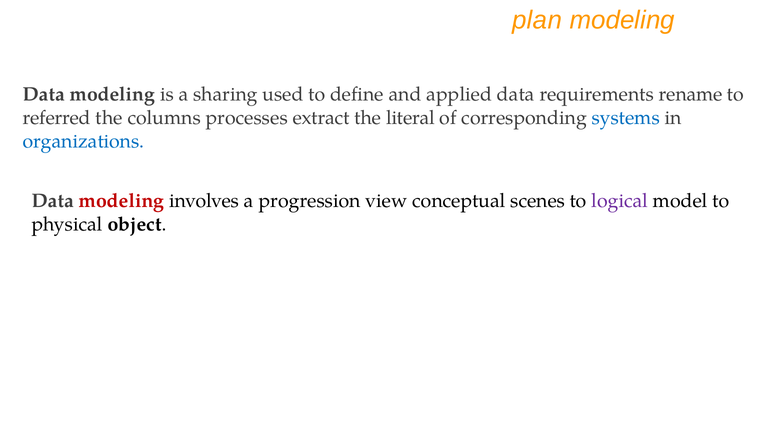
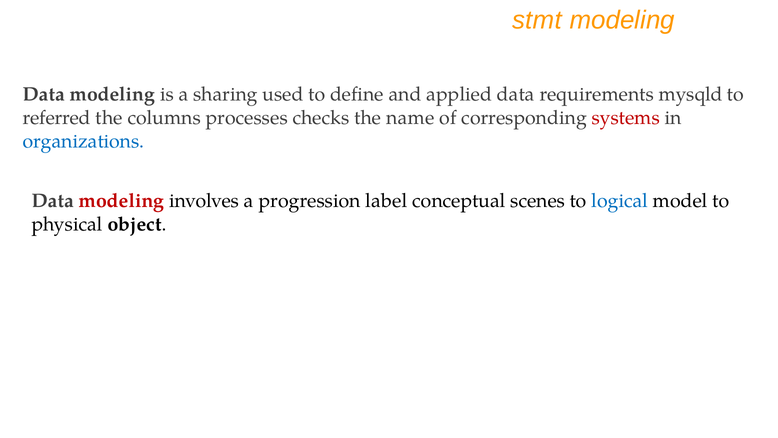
plan: plan -> stmt (537, 20)
rename: rename -> mysqld (691, 94)
extract: extract -> checks (321, 118)
literal: literal -> name (410, 118)
systems colour: blue -> red (626, 118)
view: view -> label (386, 201)
logical colour: purple -> blue (620, 201)
